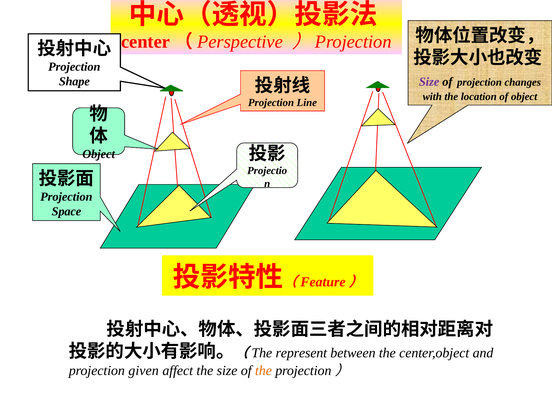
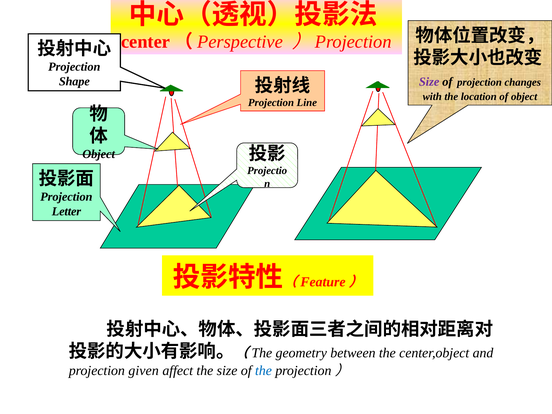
Space: Space -> Letter (66, 211)
represent: represent -> geometry (301, 353)
the colour: orange -> blue (263, 370)
